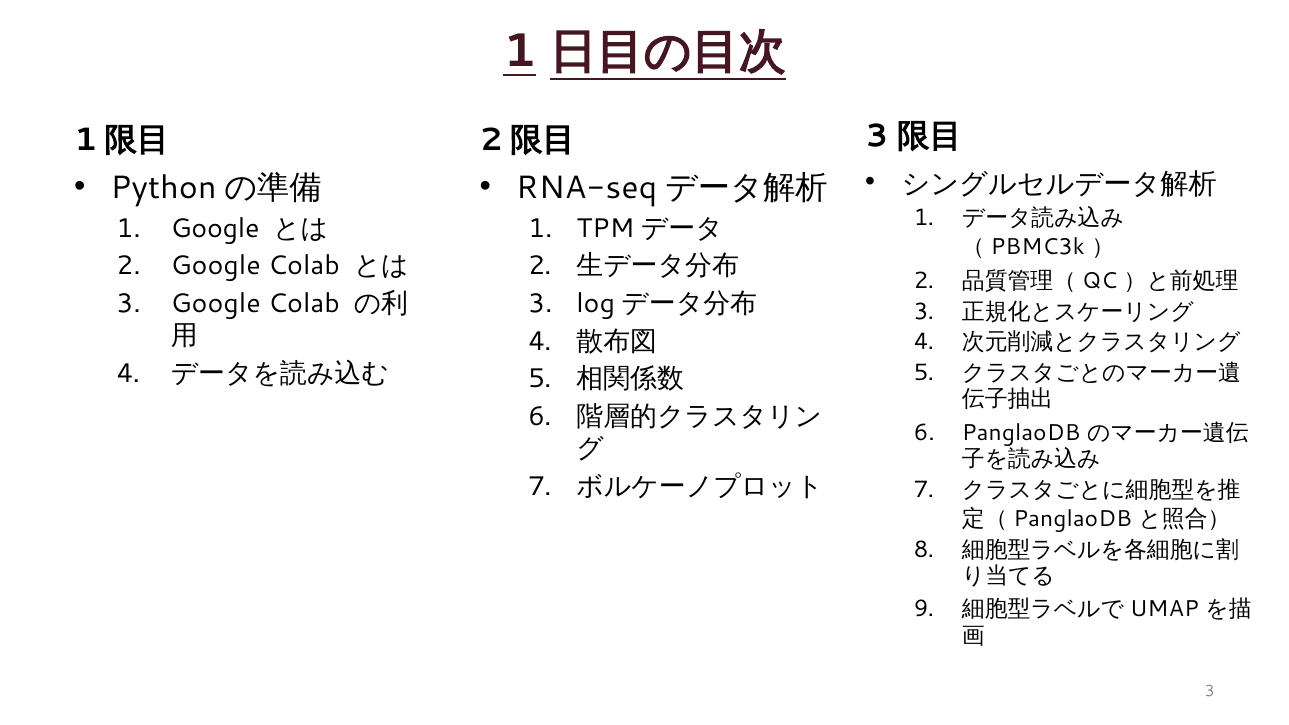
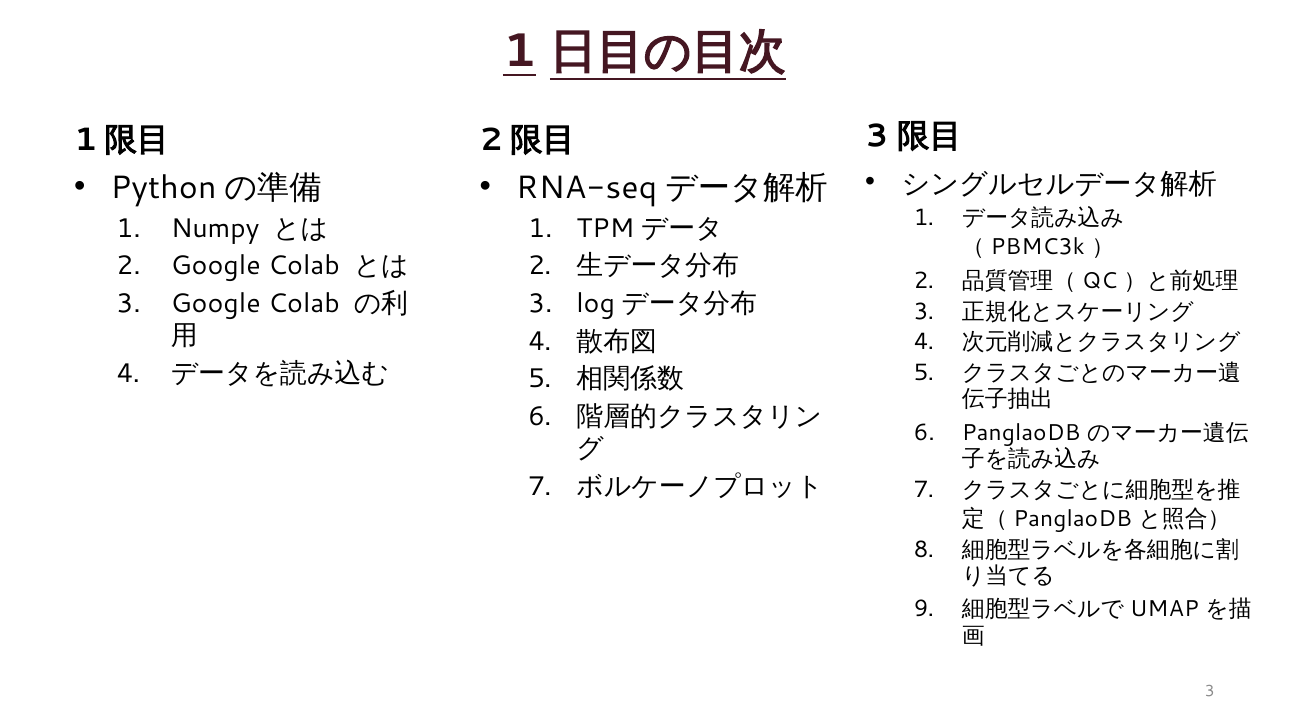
Google: Google -> Numpy (215, 228)
